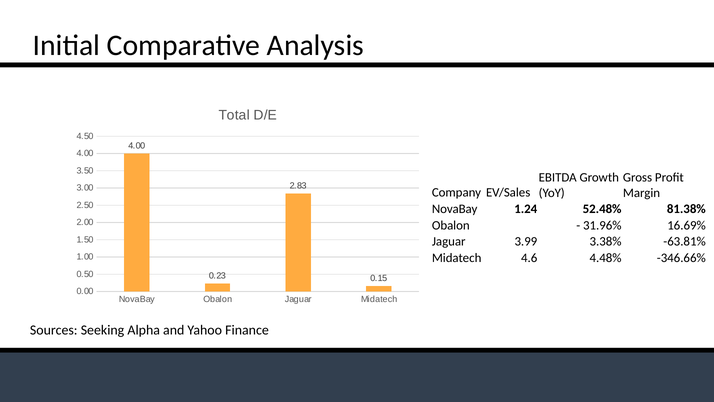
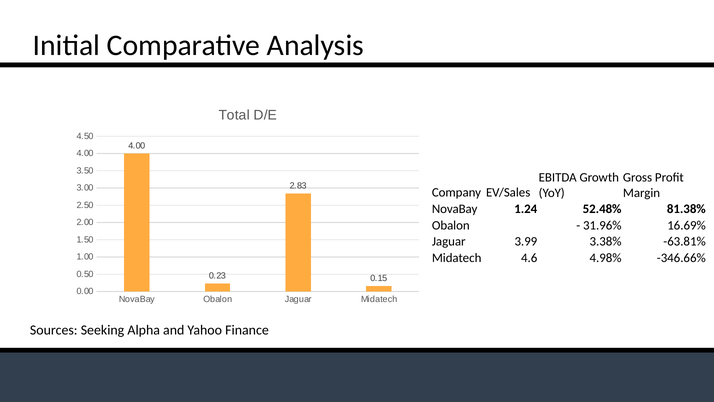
4.48%: 4.48% -> 4.98% (606, 258)
